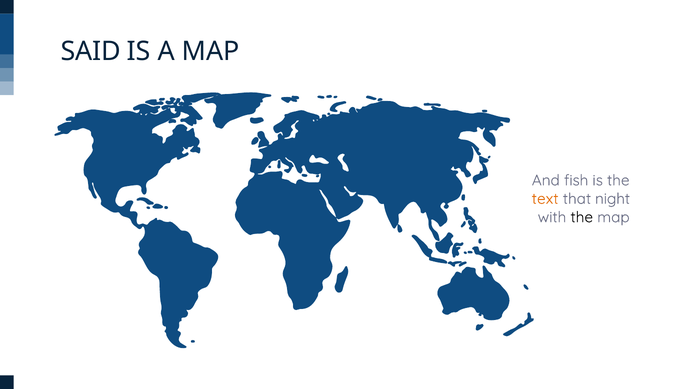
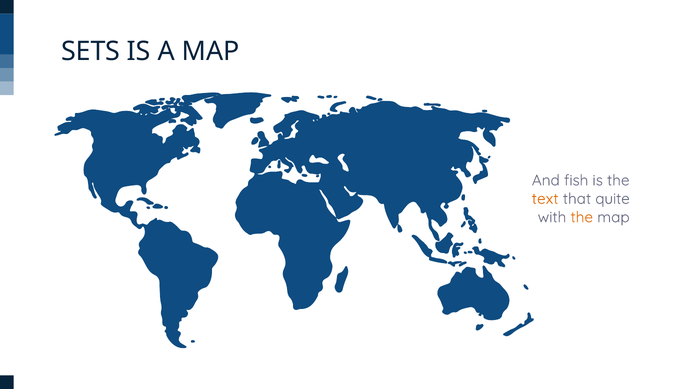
SAID: SAID -> SETS (91, 51)
night: night -> quite (613, 199)
the colour: black -> orange (582, 217)
